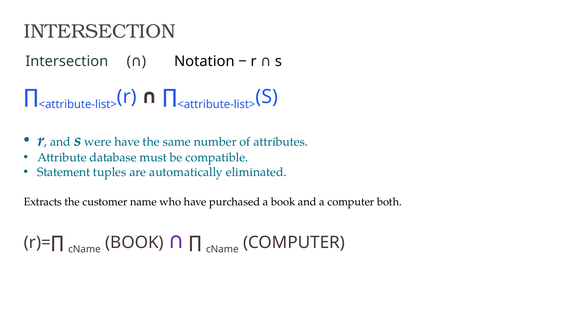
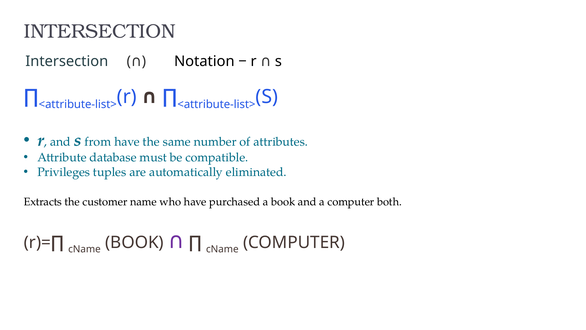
were: were -> from (98, 142)
Statement: Statement -> Privileges (64, 172)
